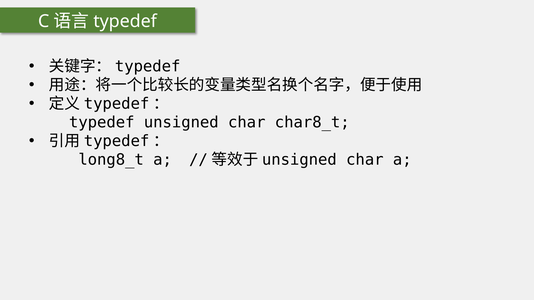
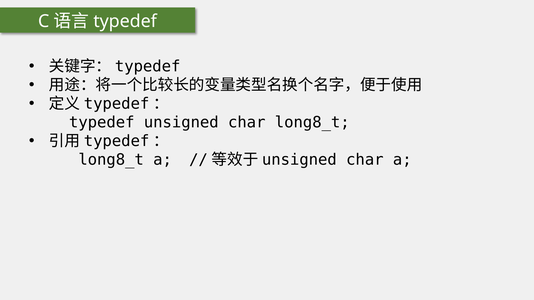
char char8_t: char8_t -> long8_t (312, 123)
